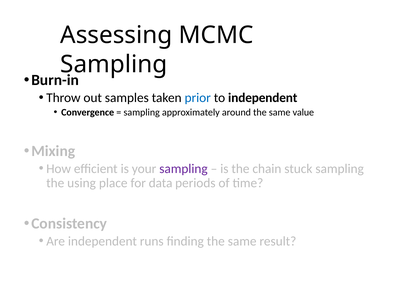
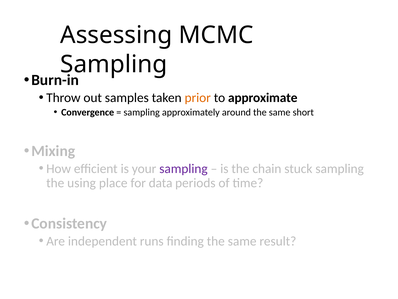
prior colour: blue -> orange (198, 97)
to independent: independent -> approximate (263, 97)
value: value -> short (303, 112)
